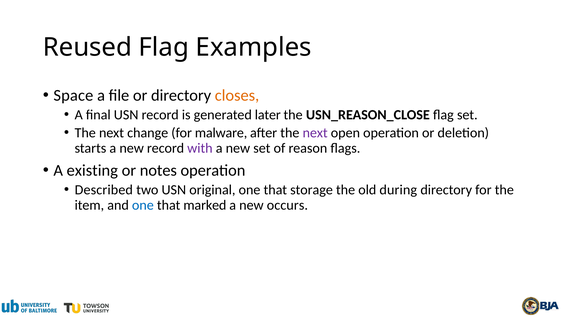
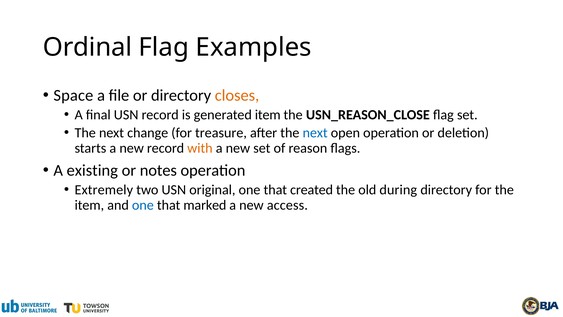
Reused: Reused -> Ordinal (87, 47)
generated later: later -> item (268, 115)
malware: malware -> treasure (221, 133)
next colour: purple -> blue (315, 133)
with colour: purple -> orange (200, 148)
Described: Described -> Extremely (104, 190)
storage: storage -> created (312, 190)
occurs: occurs -> access (287, 205)
